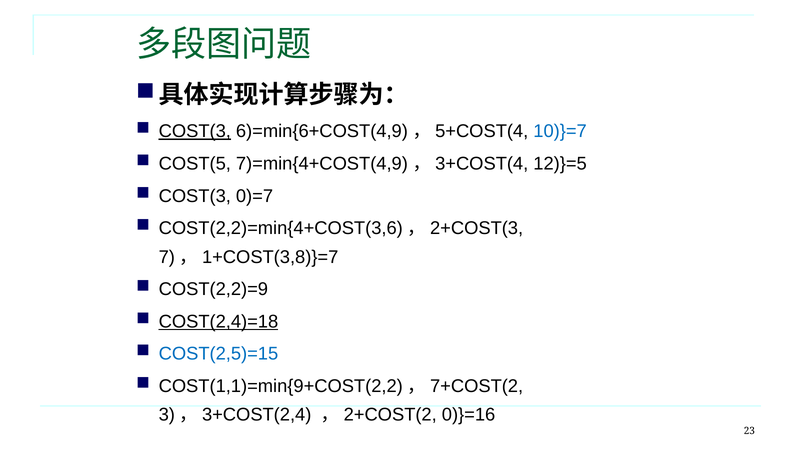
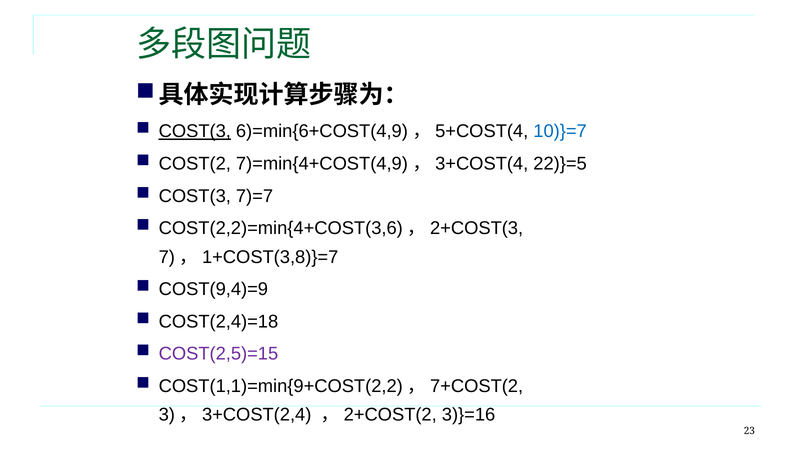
COST(5: COST(5 -> COST(2 (195, 164)
12)}=5: 12)}=5 -> 22)}=5 (560, 164)
0)=7: 0)=7 -> 7)=7 (255, 196)
COST(2,2)=9: COST(2,2)=9 -> COST(9,4)=9 (213, 289)
COST(2,4)=18 underline: present -> none (218, 321)
COST(2,5)=15 colour: blue -> purple (218, 354)
0)}=16: 0)}=16 -> 3)}=16 (469, 414)
